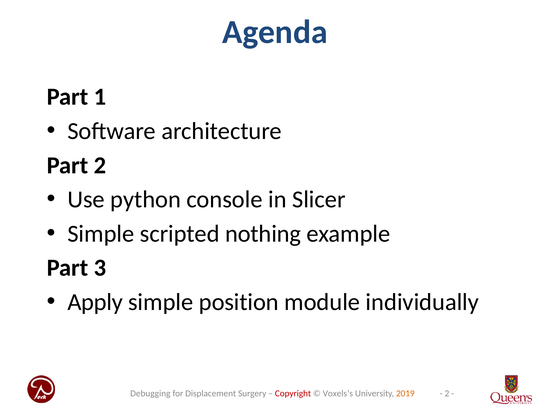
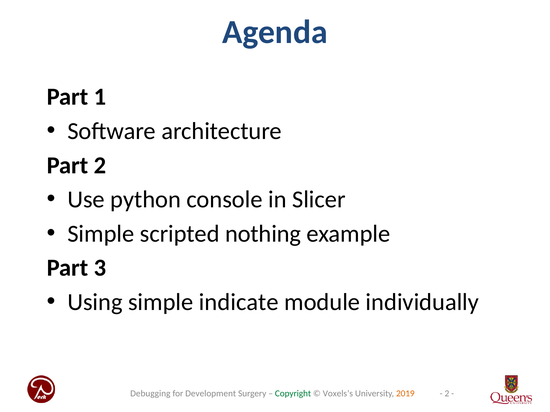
Apply: Apply -> Using (95, 302)
position: position -> indicate (239, 302)
Displacement: Displacement -> Development (211, 394)
Copyright colour: red -> green (293, 394)
